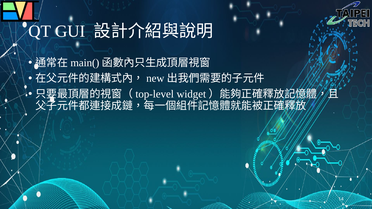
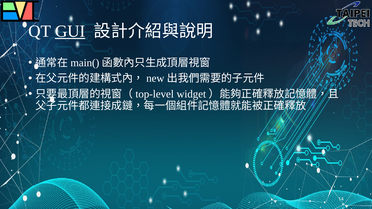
GUI underline: none -> present (70, 31)
